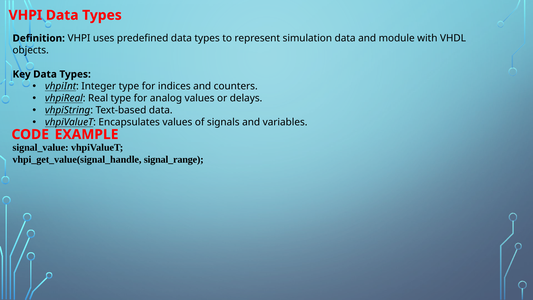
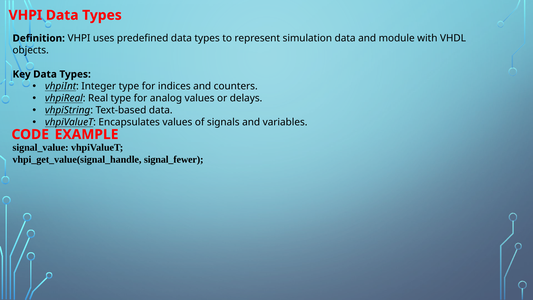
signal_range: signal_range -> signal_fewer (174, 159)
